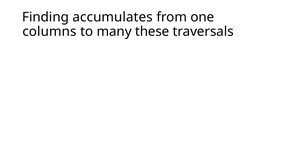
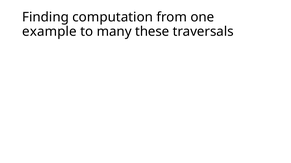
accumulates: accumulates -> computation (113, 17)
columns: columns -> example (49, 32)
